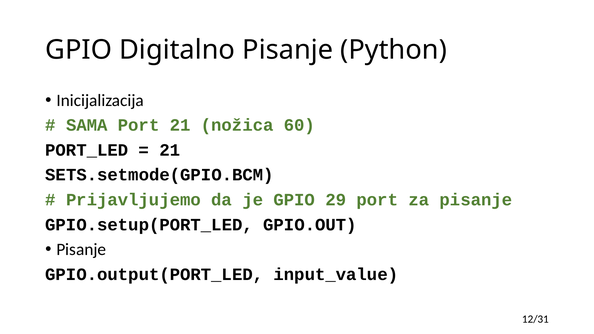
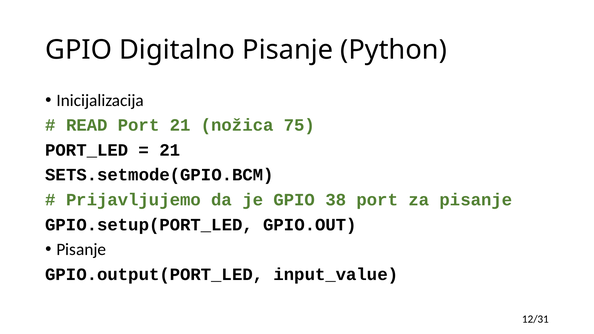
SAMA: SAMA -> READ (87, 125)
60: 60 -> 75 (299, 125)
29: 29 -> 38 (336, 200)
